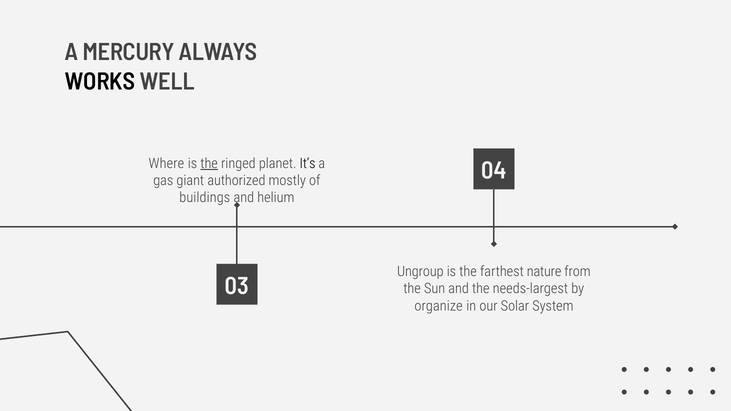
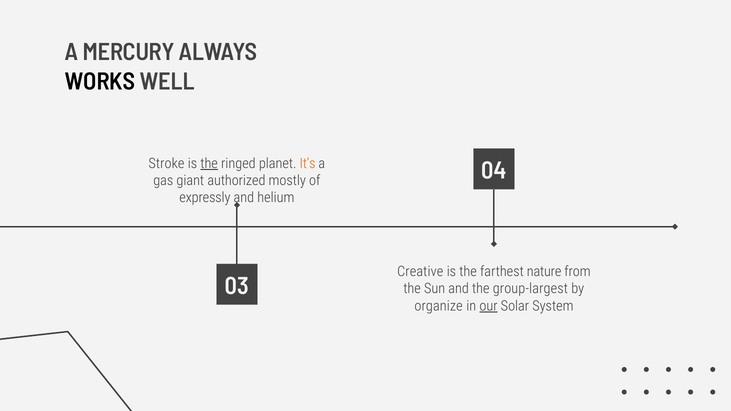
Where: Where -> Stroke (166, 163)
It’s colour: black -> orange (308, 163)
buildings: buildings -> expressly (205, 198)
Ungroup: Ungroup -> Creative (420, 272)
needs-largest: needs-largest -> group-largest (530, 289)
our underline: none -> present (488, 306)
